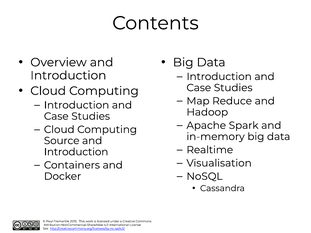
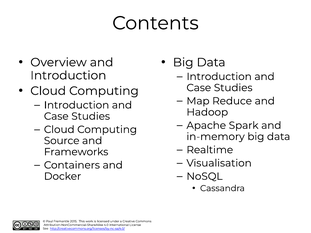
Introduction: Introduction -> Frameworks (76, 152)
